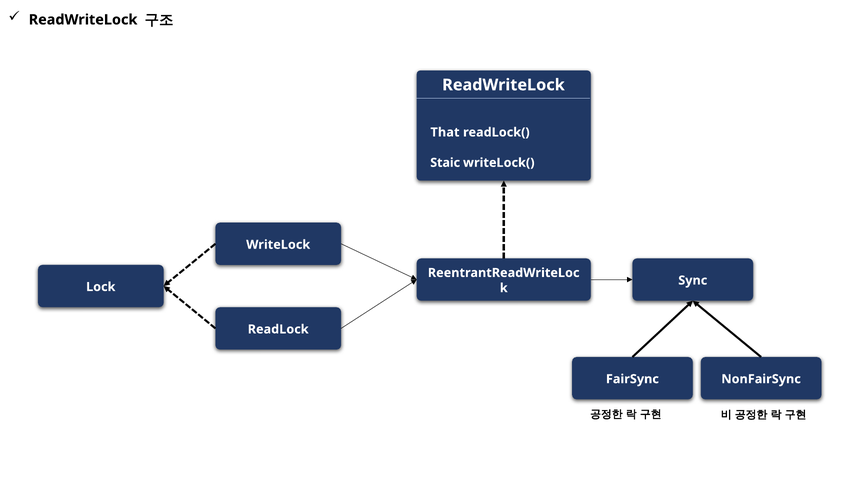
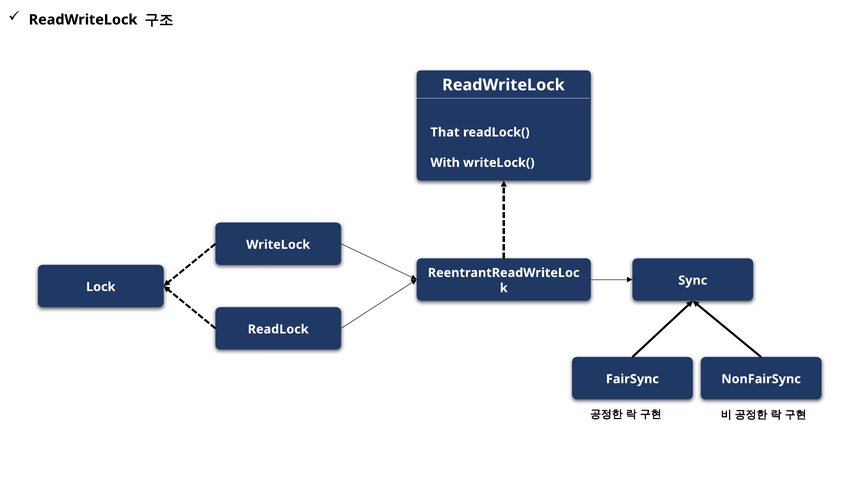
Staic: Staic -> With (445, 163)
